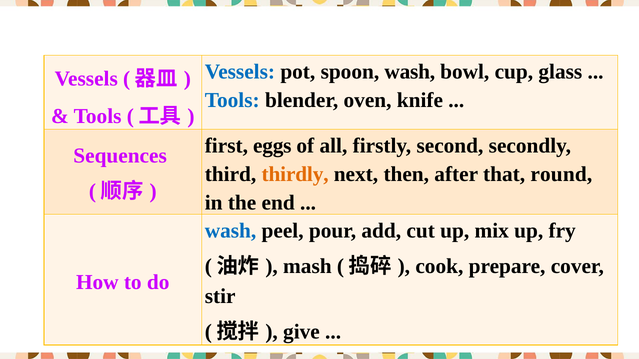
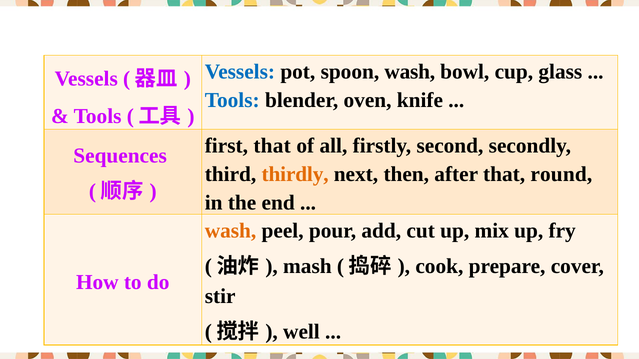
first eggs: eggs -> that (272, 146)
wash colour: blue -> orange (231, 231)
give: give -> well (301, 332)
